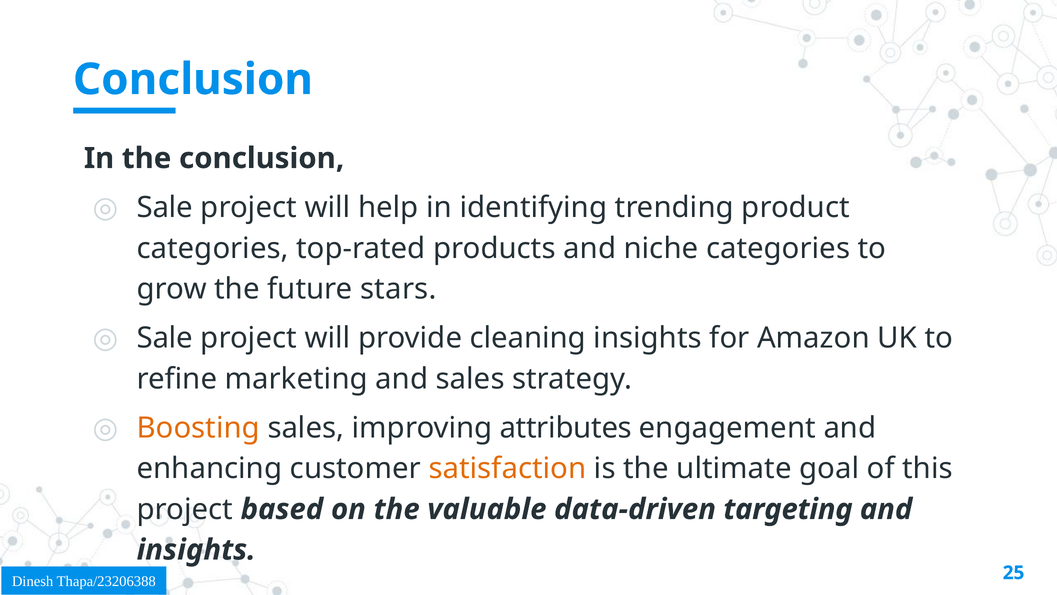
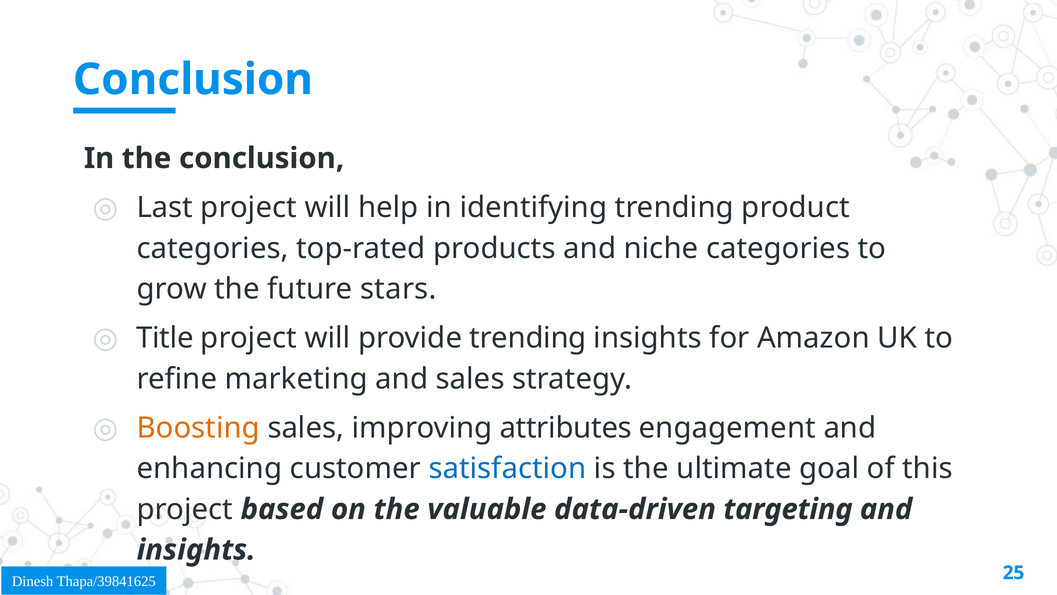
Sale: Sale -> Last (165, 208)
Sale: Sale -> Title (165, 338)
provide cleaning: cleaning -> trending (528, 338)
satisfaction colour: orange -> blue (507, 468)
Thapa/23206388: Thapa/23206388 -> Thapa/39841625 (106, 581)
